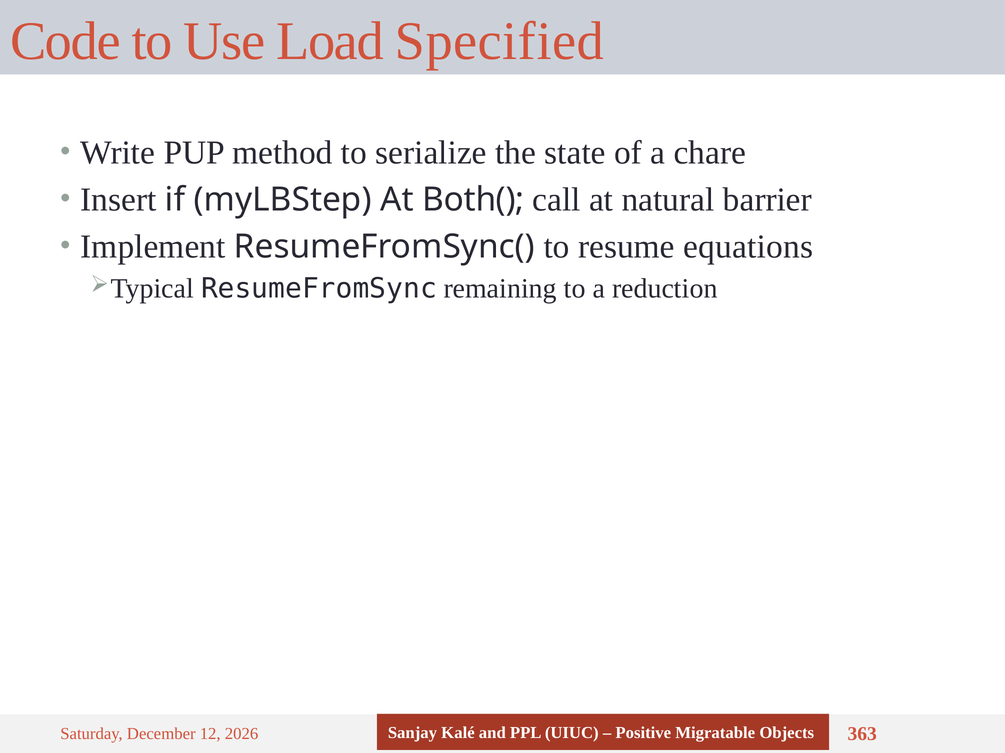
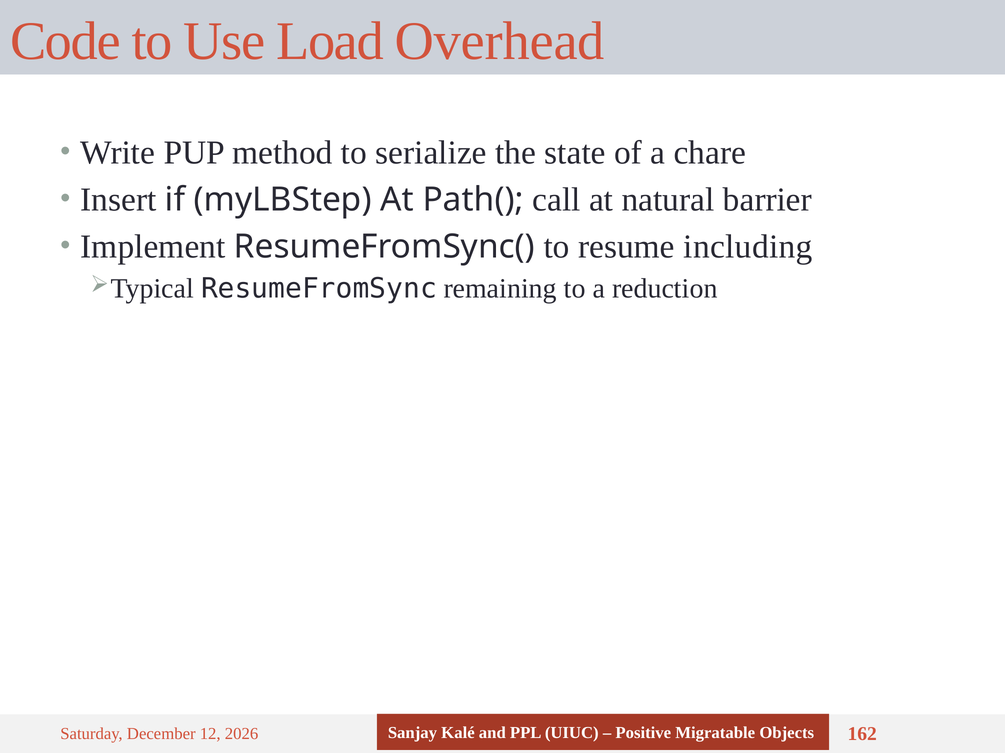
Specified: Specified -> Overhead (500, 41)
Both(: Both( -> Path( (473, 200)
equations: equations -> including (748, 247)
363: 363 -> 162 (862, 735)
